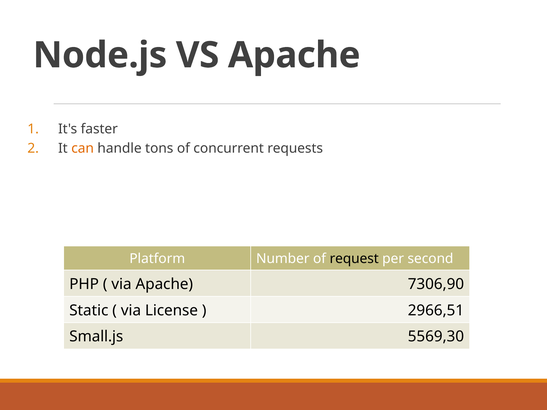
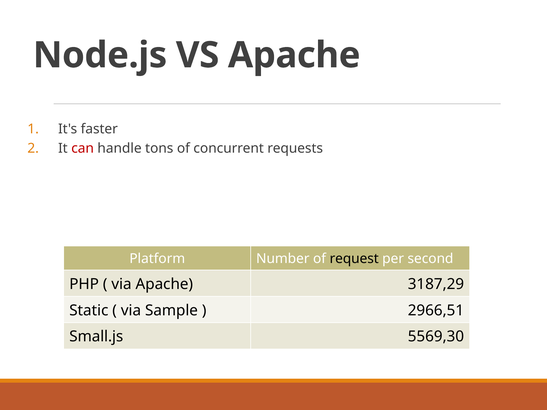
can colour: orange -> red (83, 148)
7306,90: 7306,90 -> 3187,29 (436, 284)
License: License -> Sample (171, 311)
